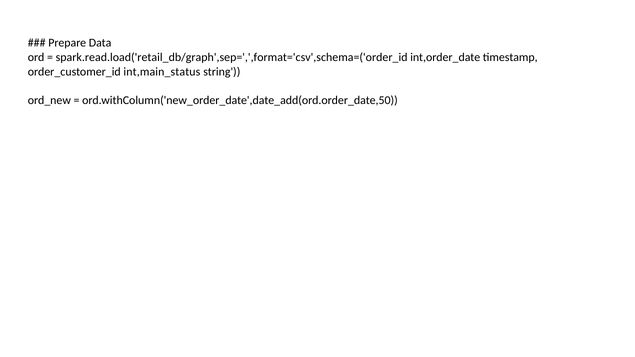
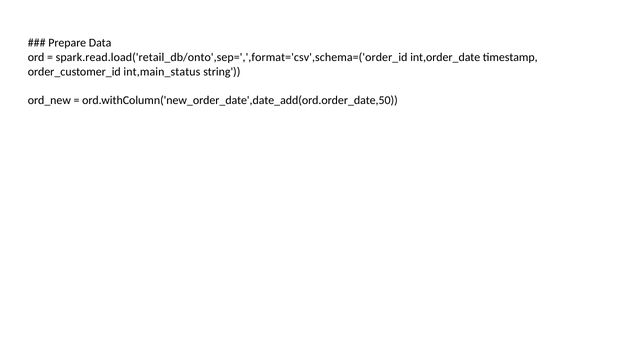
spark.read.load('retail_db/graph',sep=',',format='csv',schema=('order_id: spark.read.load('retail_db/graph',sep=',',format='csv',schema=('order_id -> spark.read.load('retail_db/onto',sep=',',format='csv',schema=('order_id (232, 57)
